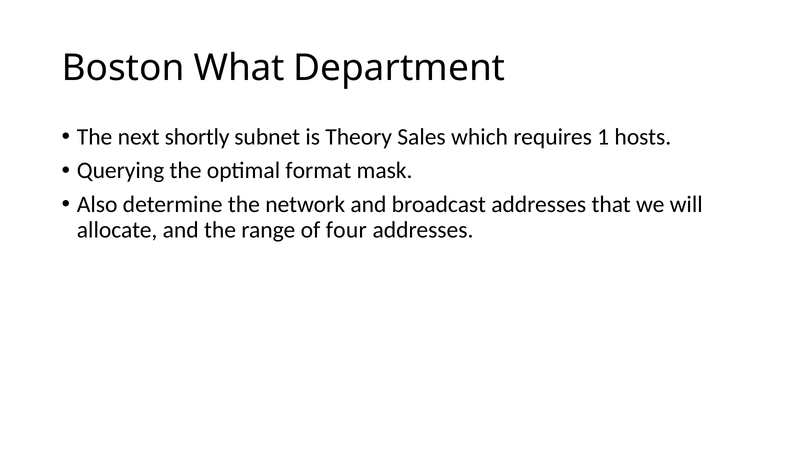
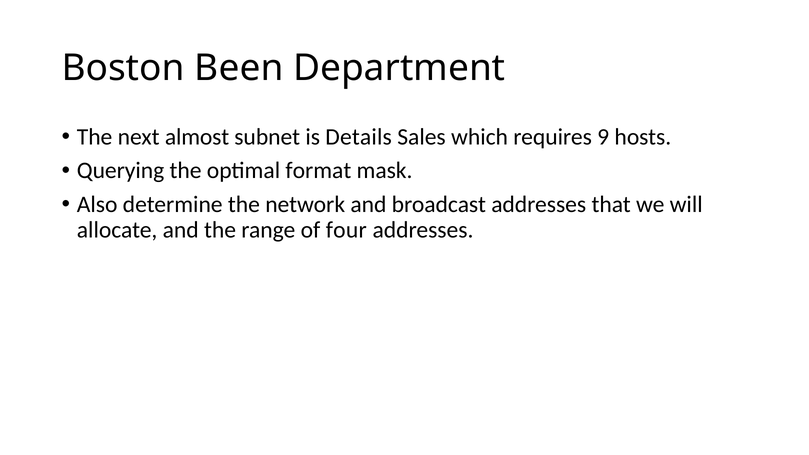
What: What -> Been (239, 68)
shortly: shortly -> almost (197, 137)
Theory: Theory -> Details (359, 137)
1: 1 -> 9 (603, 137)
